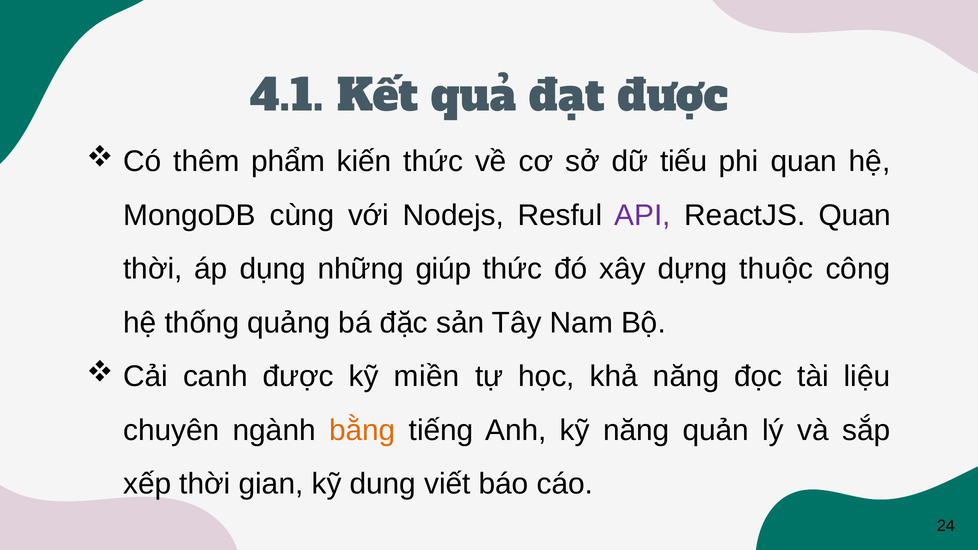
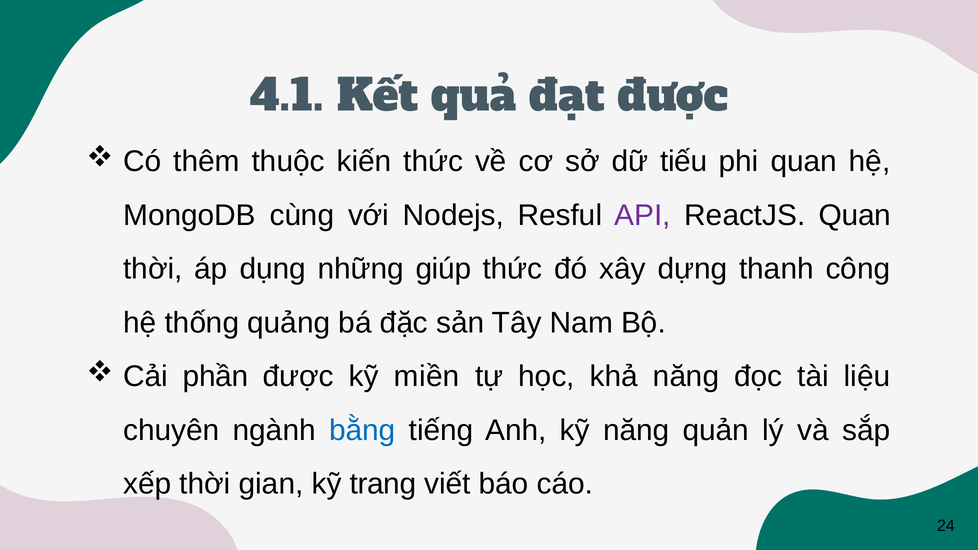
phẩm: phẩm -> thuộc (288, 162)
thuộc: thuộc -> thanh (776, 269)
canh: canh -> phần (216, 377)
bằng colour: orange -> blue (362, 430)
dung: dung -> trang (383, 484)
